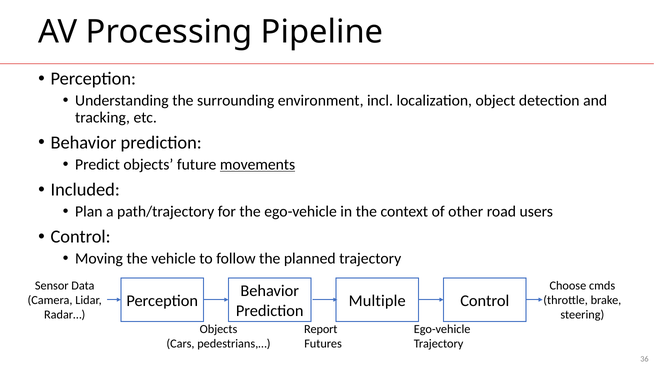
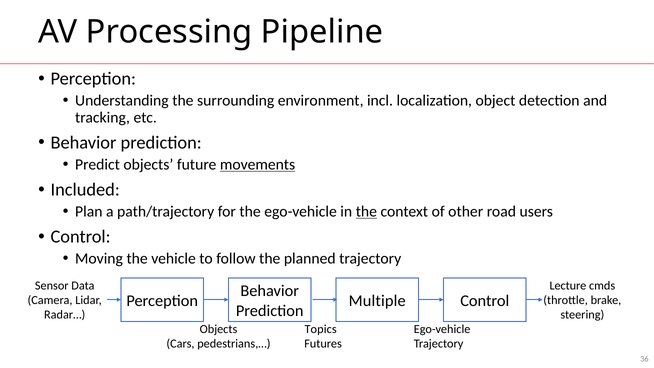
the underline: none -> present (366, 211)
Choose: Choose -> Lecture (568, 285)
Report: Report -> Topics (321, 329)
